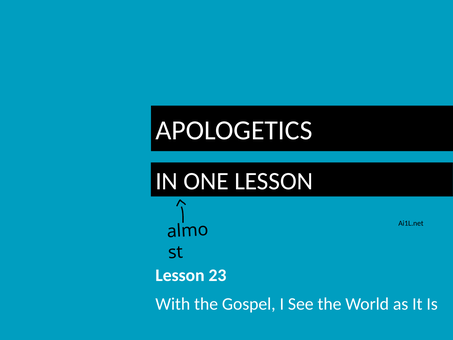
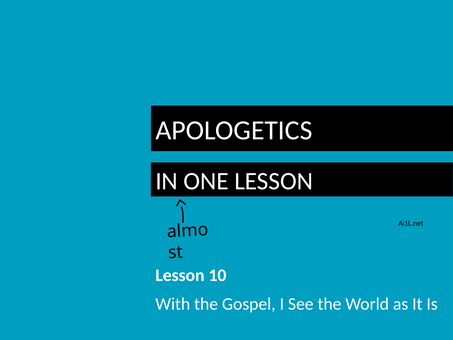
23: 23 -> 10 (217, 275)
